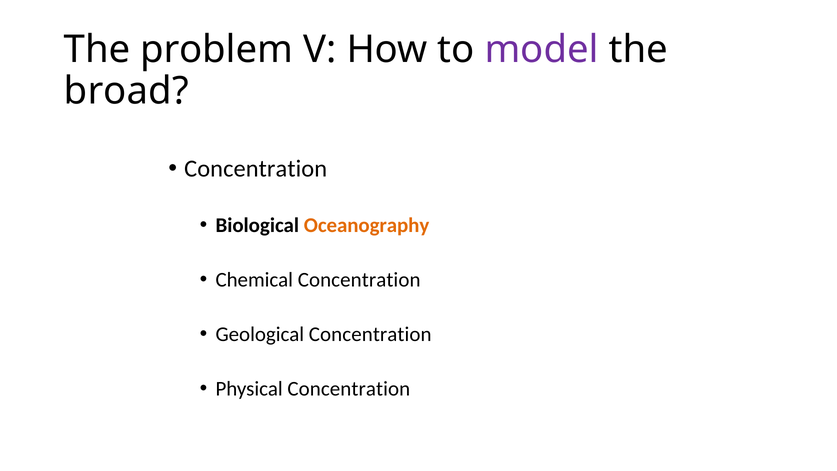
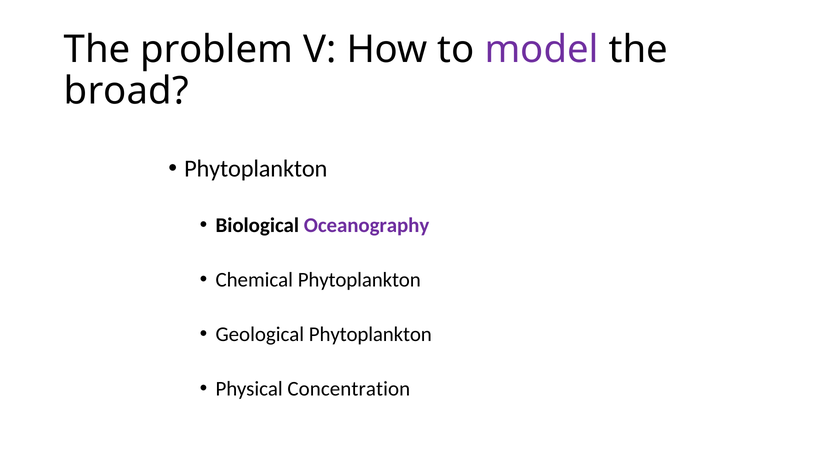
Concentration: Concentration -> Phytoplankton (256, 169)
Oceanography colour: orange -> purple (367, 225)
Chemical Concentration: Concentration -> Phytoplankton (359, 280)
Geological Concentration: Concentration -> Phytoplankton (370, 334)
